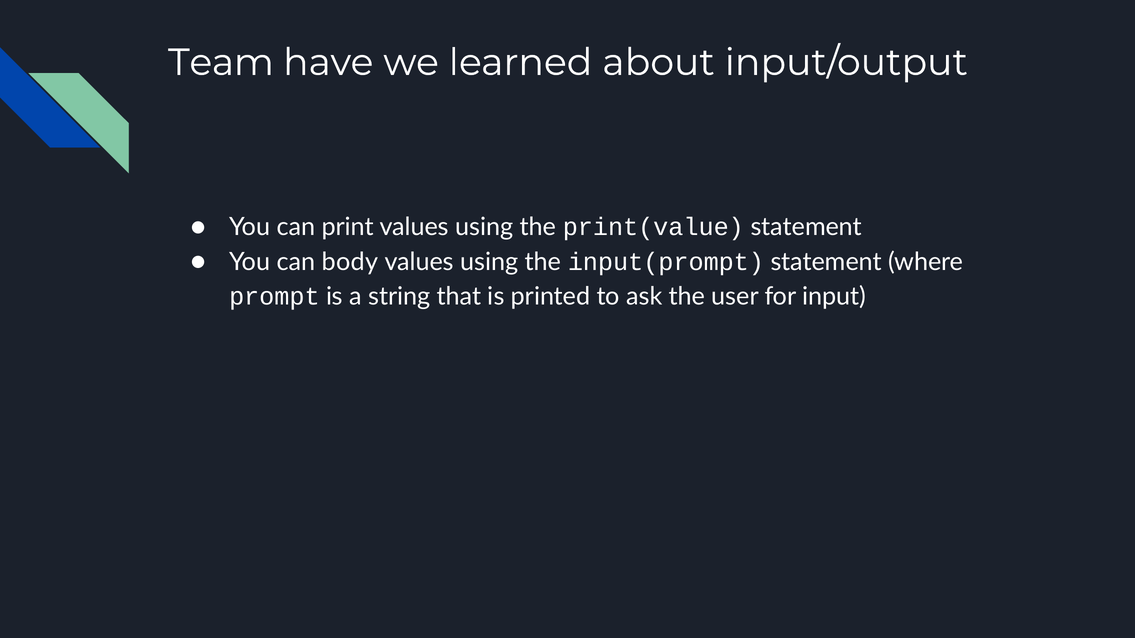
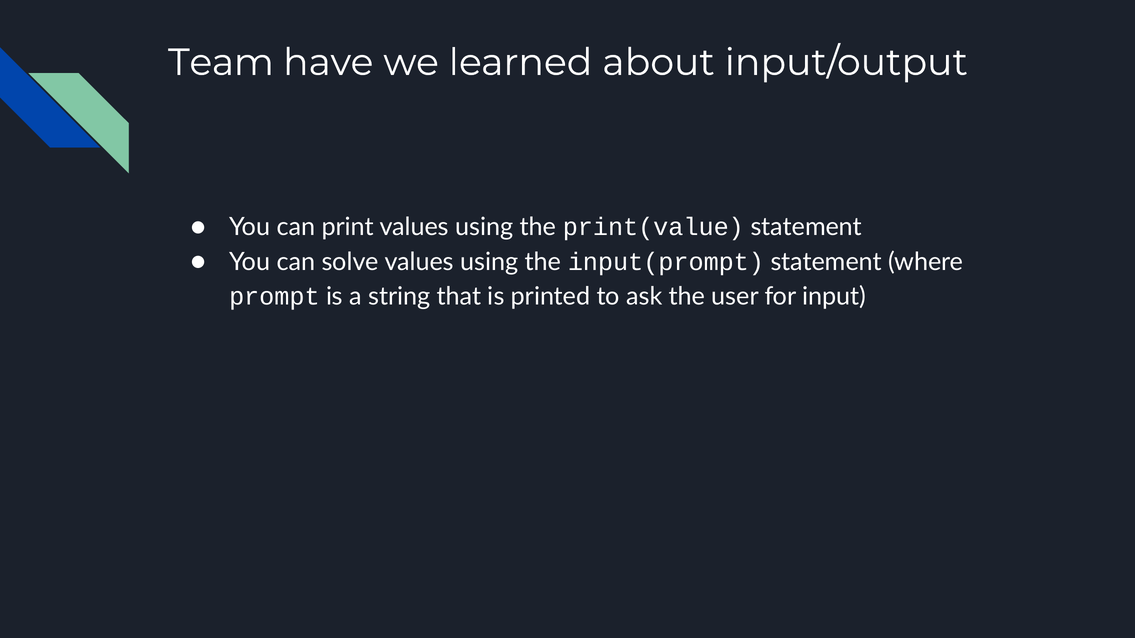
body: body -> solve (350, 262)
